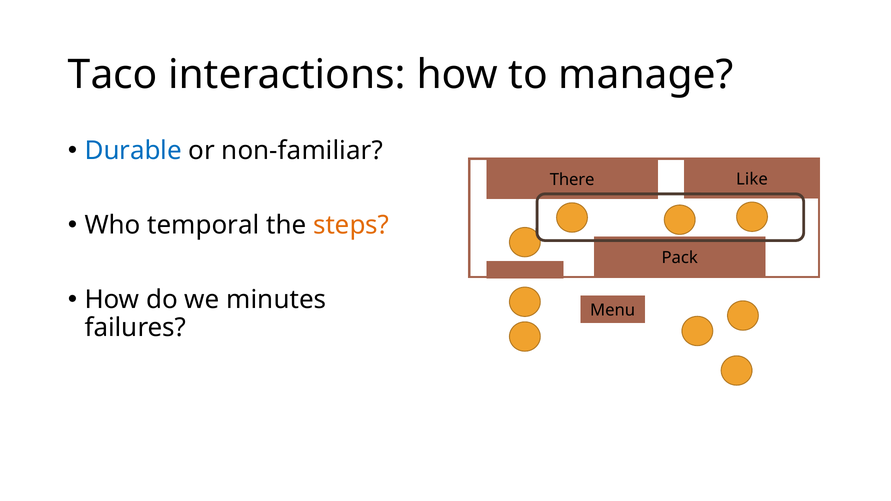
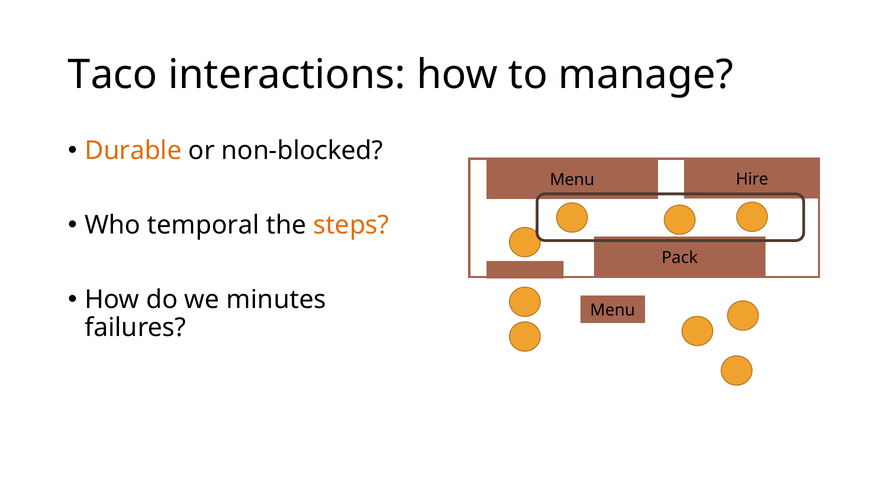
Durable colour: blue -> orange (133, 151)
non-familiar: non-familiar -> non-blocked (302, 151)
Like: Like -> Hire (752, 179)
There: There -> Menu (572, 180)
